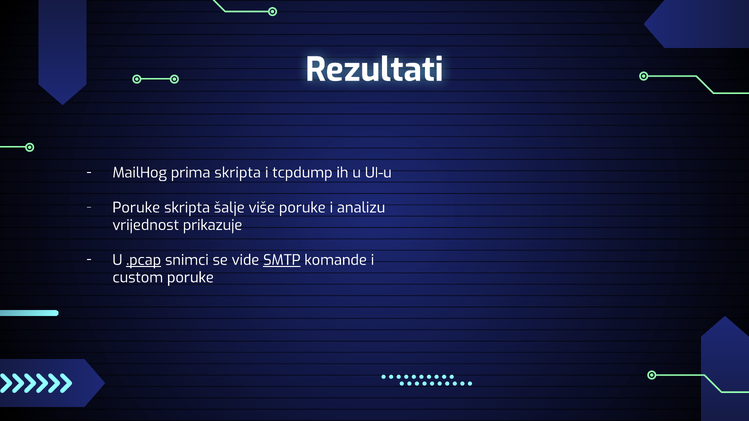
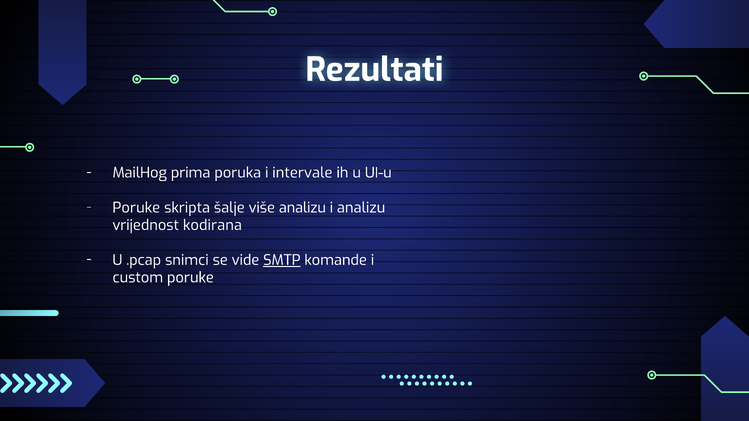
prima skripta: skripta -> poruka (238, 173)
tcpdump: tcpdump -> intervale (302, 173)
više poruke: poruke -> analizu (302, 208)
prikazuje: prikazuje -> kodirana (212, 225)
.pcap underline: present -> none (144, 260)
